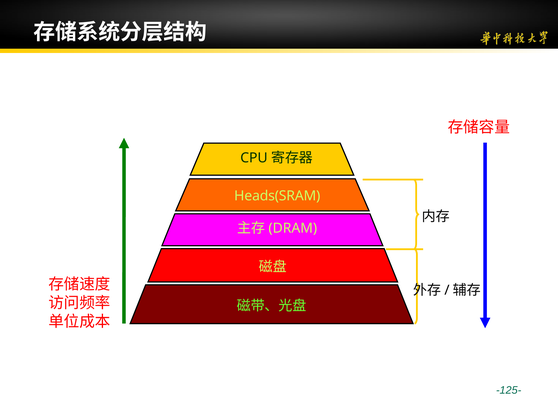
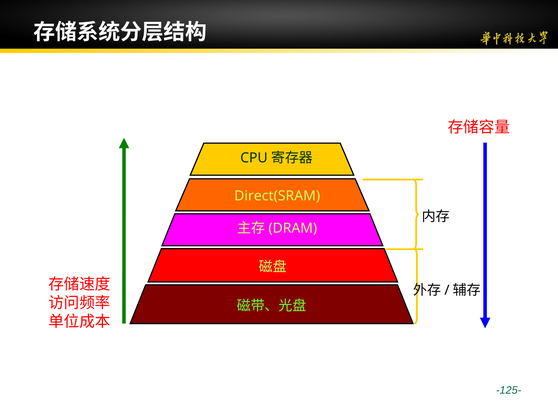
Heads(SRAM: Heads(SRAM -> Direct(SRAM (277, 196)
